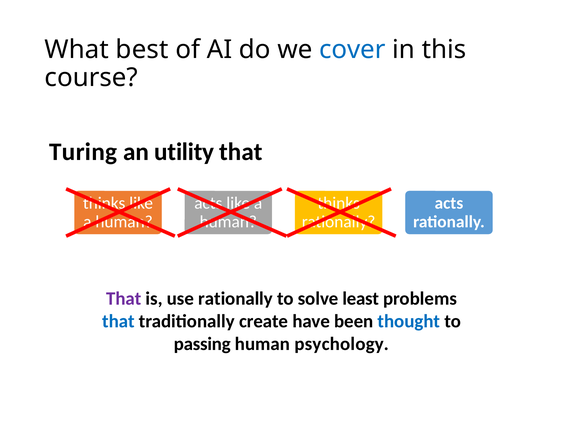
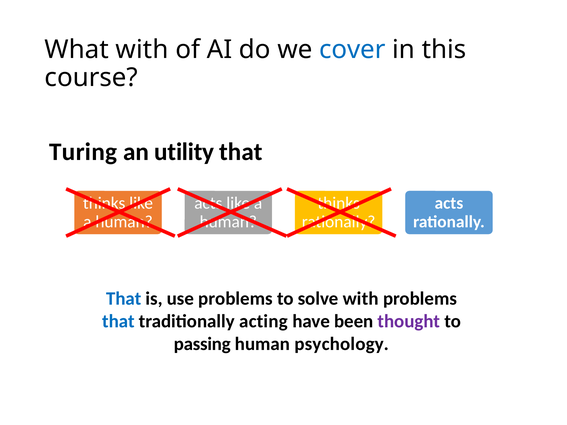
What best: best -> with (142, 50)
That colour: purple -> blue (124, 299)
use rationally: rationally -> problems (236, 299)
solve least: least -> with (361, 299)
create: create -> acting (263, 321)
thought colour: blue -> purple (409, 321)
